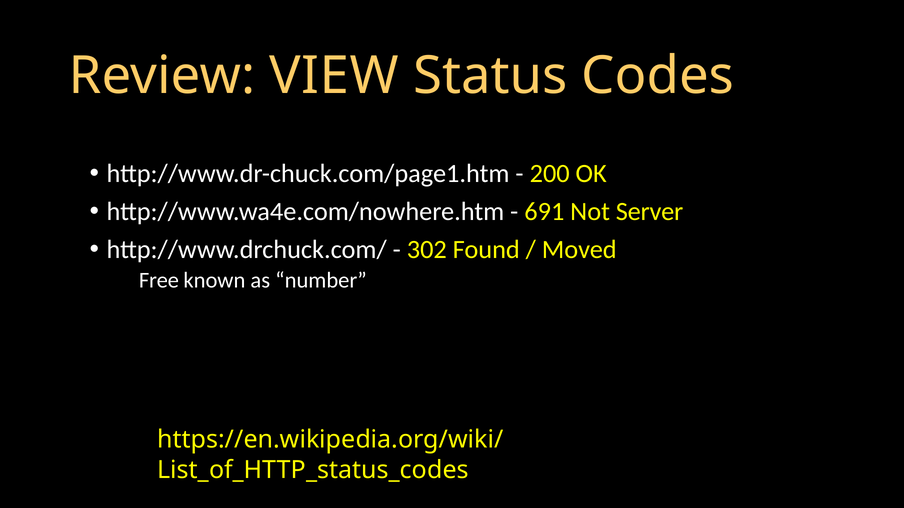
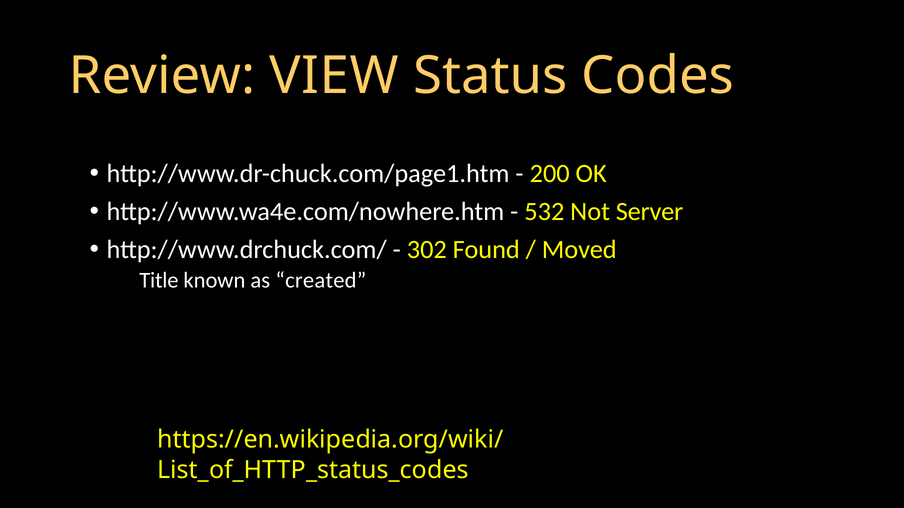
691: 691 -> 532 (544, 212)
Free: Free -> Title (159, 281)
number: number -> created (321, 281)
